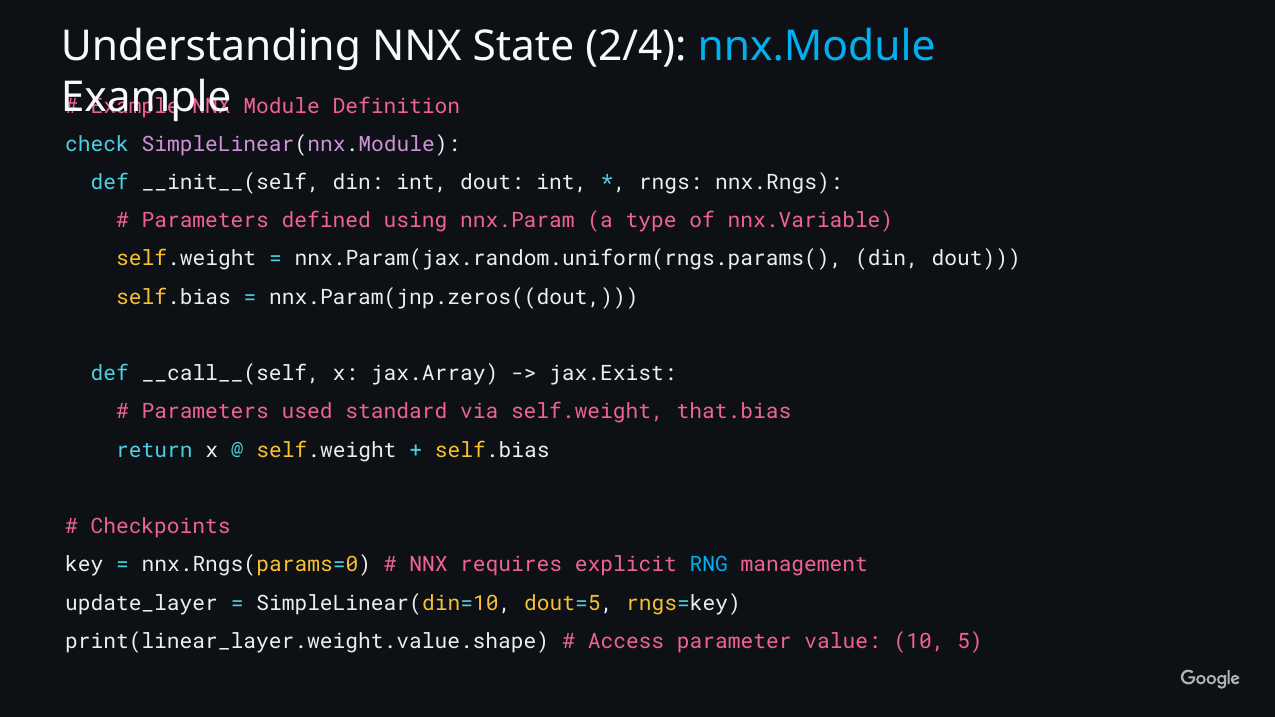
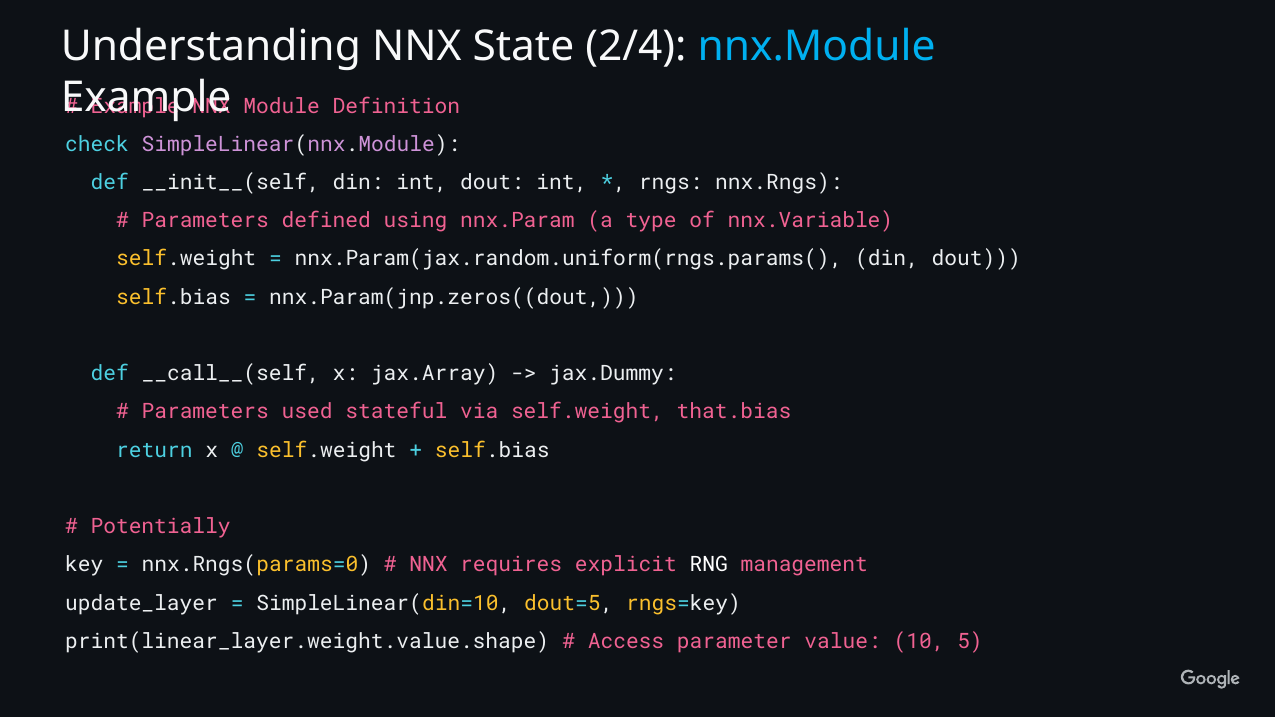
jax.Exist: jax.Exist -> jax.Dummy (613, 374)
standard: standard -> stateful (396, 412)
Checkpoints: Checkpoints -> Potentially (161, 527)
RNG colour: light blue -> white (709, 565)
